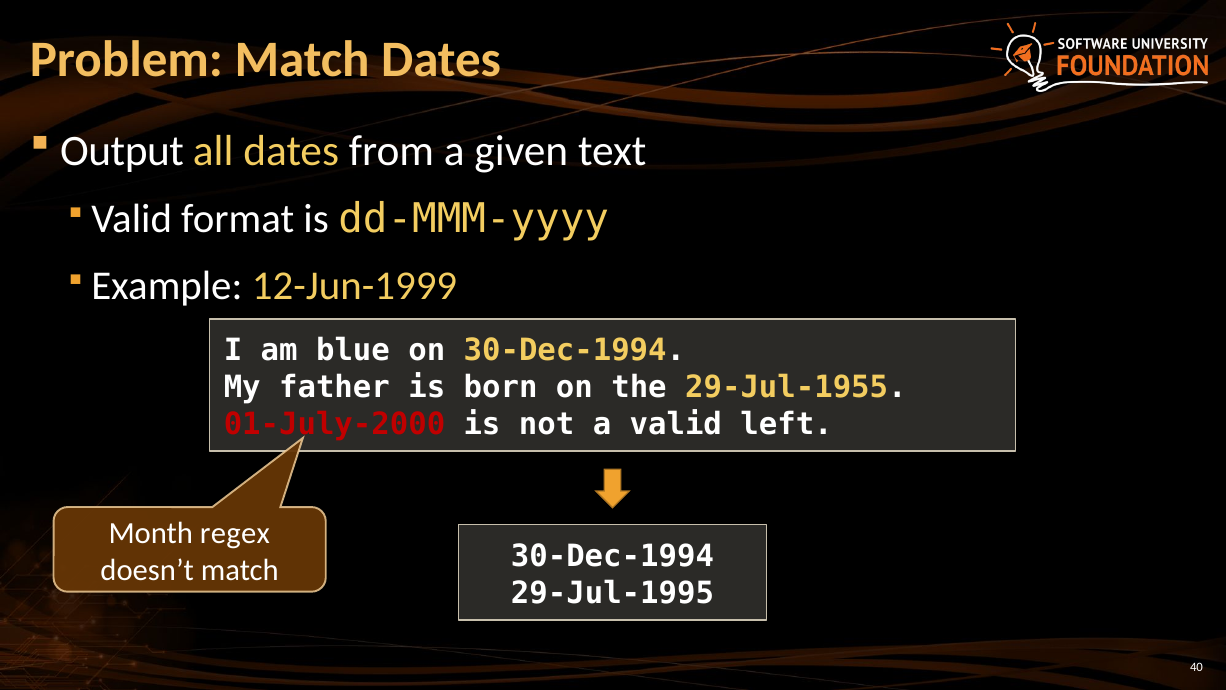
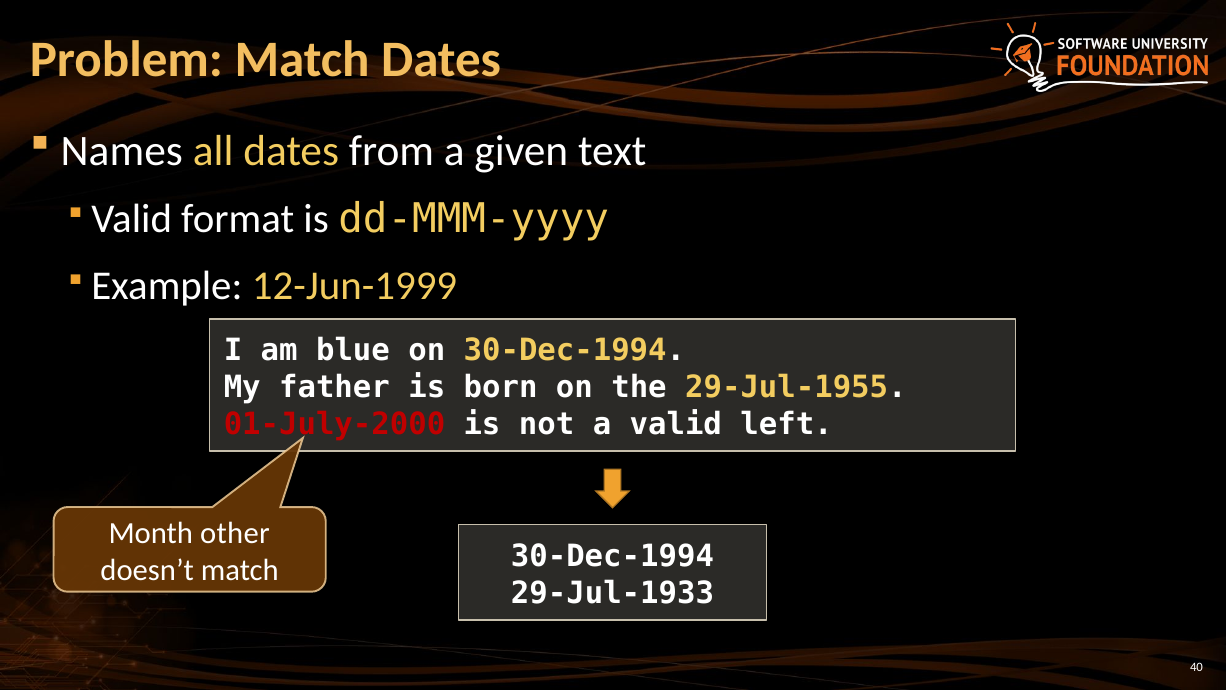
Output: Output -> Names (122, 151)
regex: regex -> other (235, 533)
29-Jul-1995: 29-Jul-1995 -> 29-Jul-1933 (613, 593)
